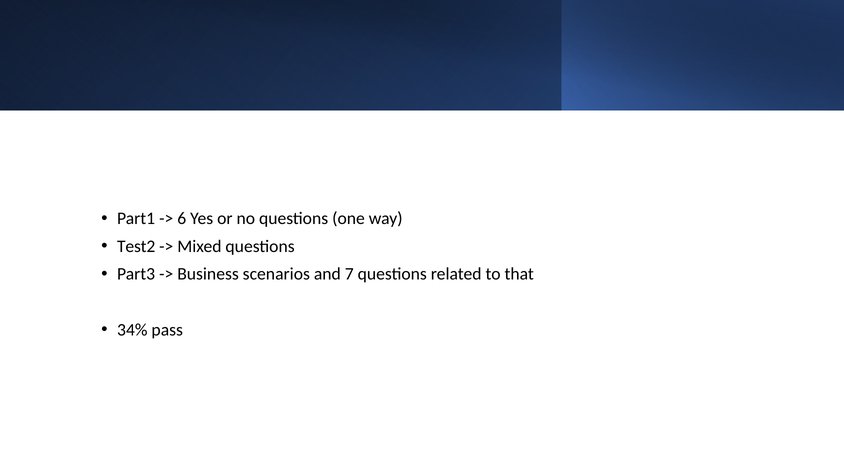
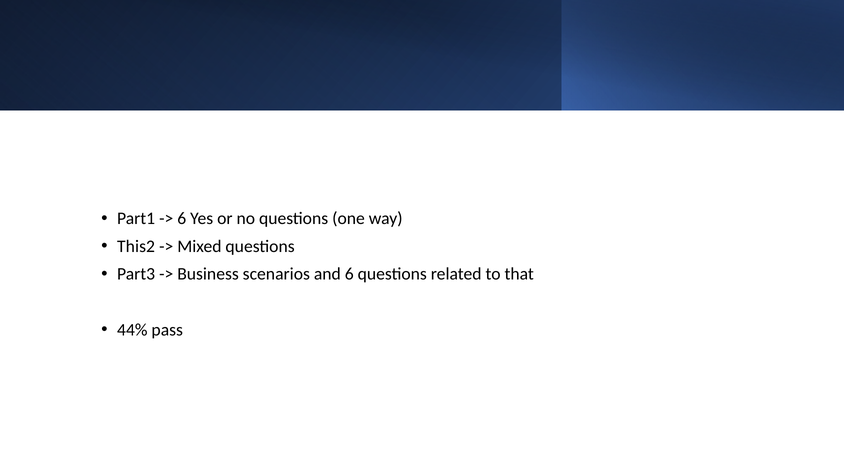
Test2: Test2 -> This2 (136, 246)
and 7: 7 -> 6 (349, 274)
34%: 34% -> 44% (132, 330)
